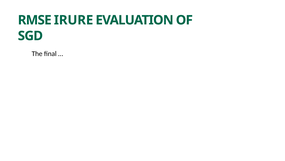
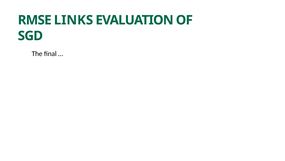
IRURE: IRURE -> LINKS (73, 20)
